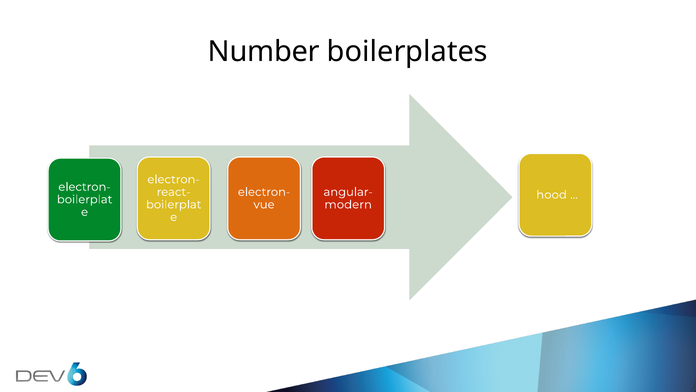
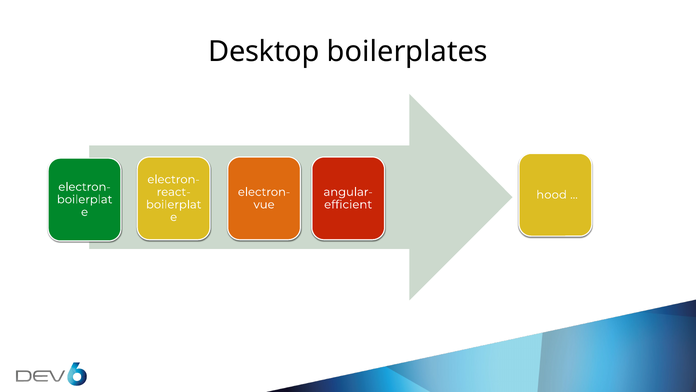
Number: Number -> Desktop (264, 52)
modern: modern -> efficient (348, 204)
